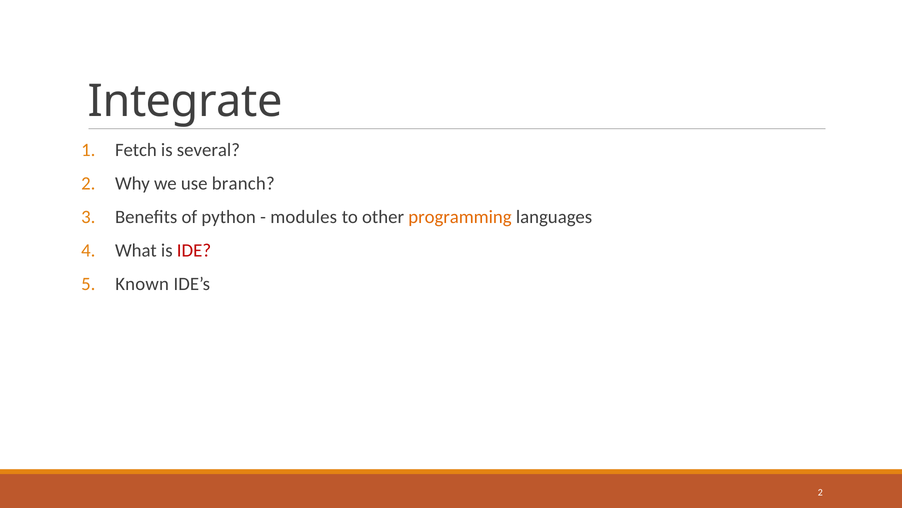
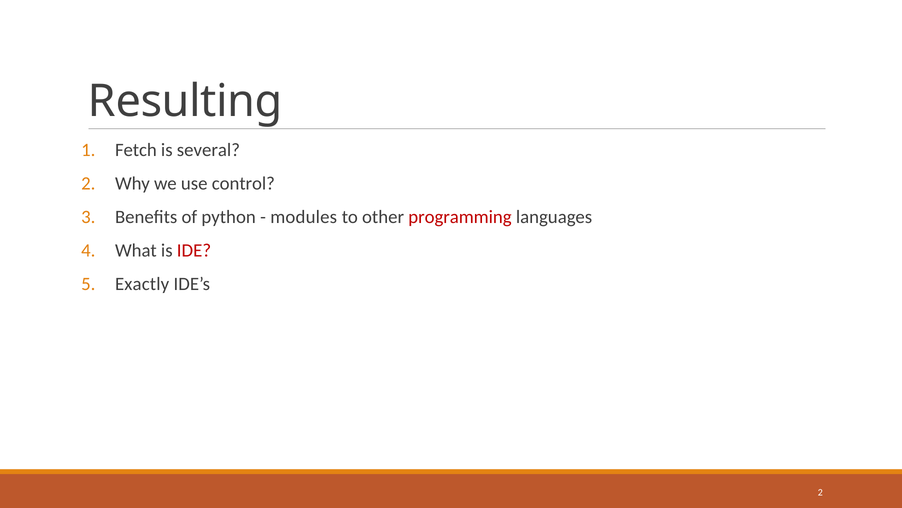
Integrate: Integrate -> Resulting (185, 101)
branch: branch -> control (243, 183)
programming colour: orange -> red (460, 217)
Known: Known -> Exactly (142, 284)
